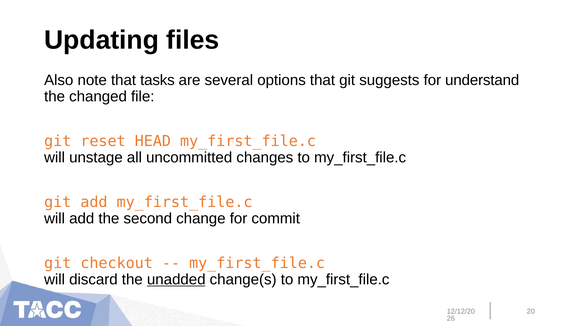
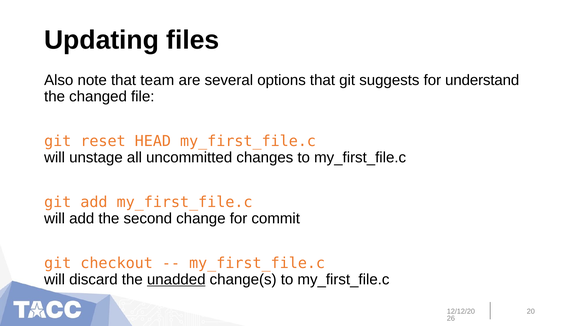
tasks: tasks -> team (157, 80)
